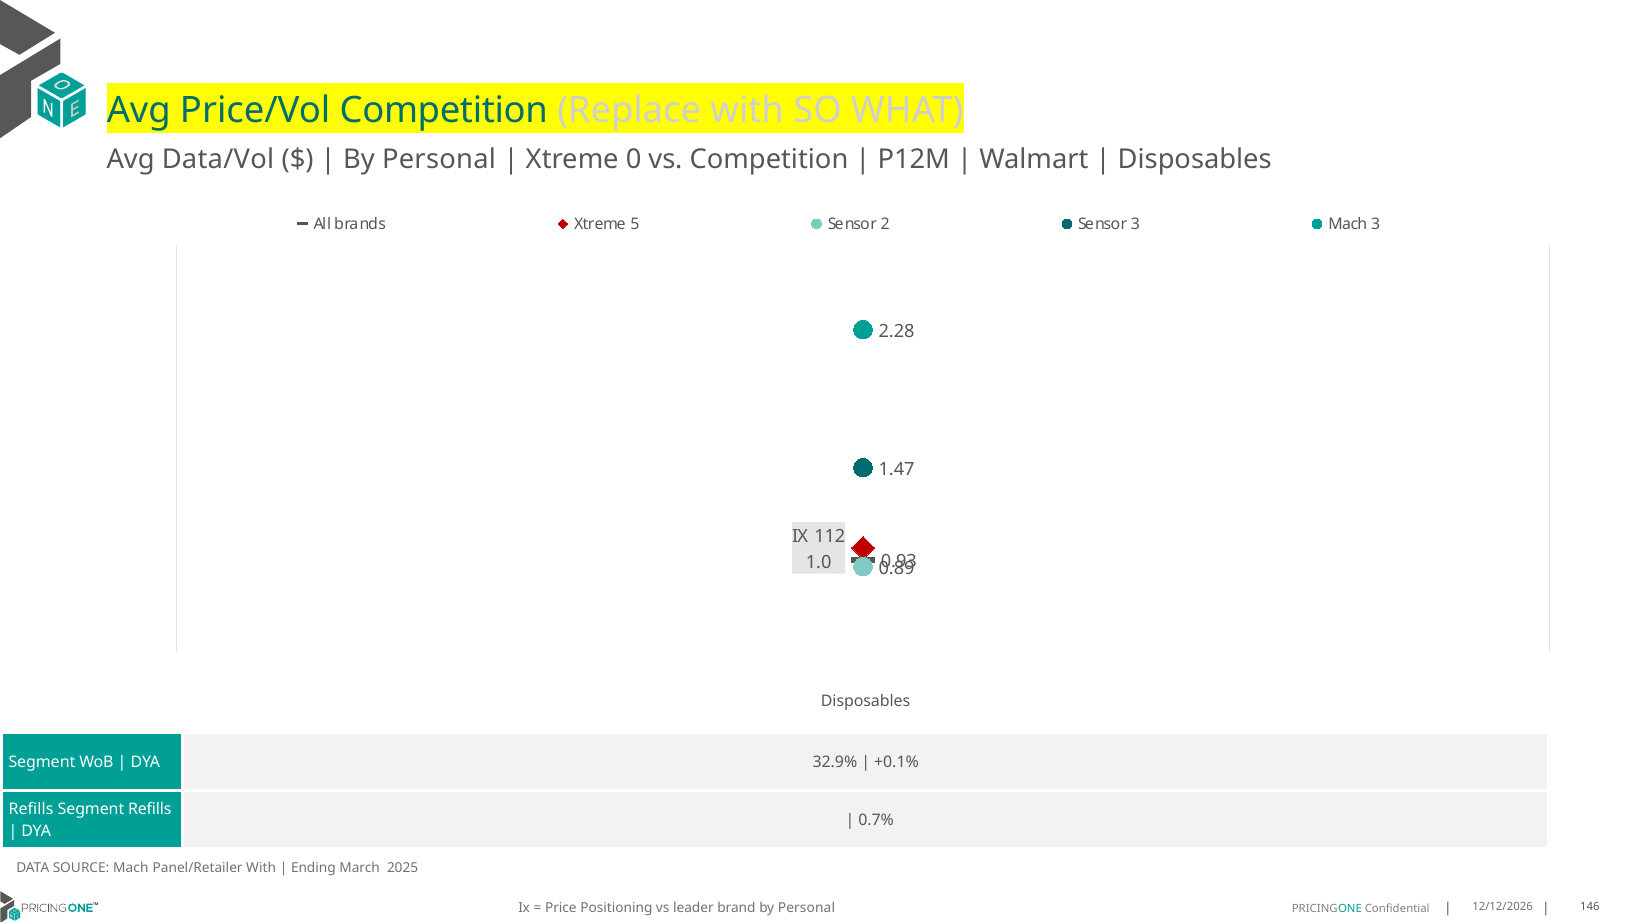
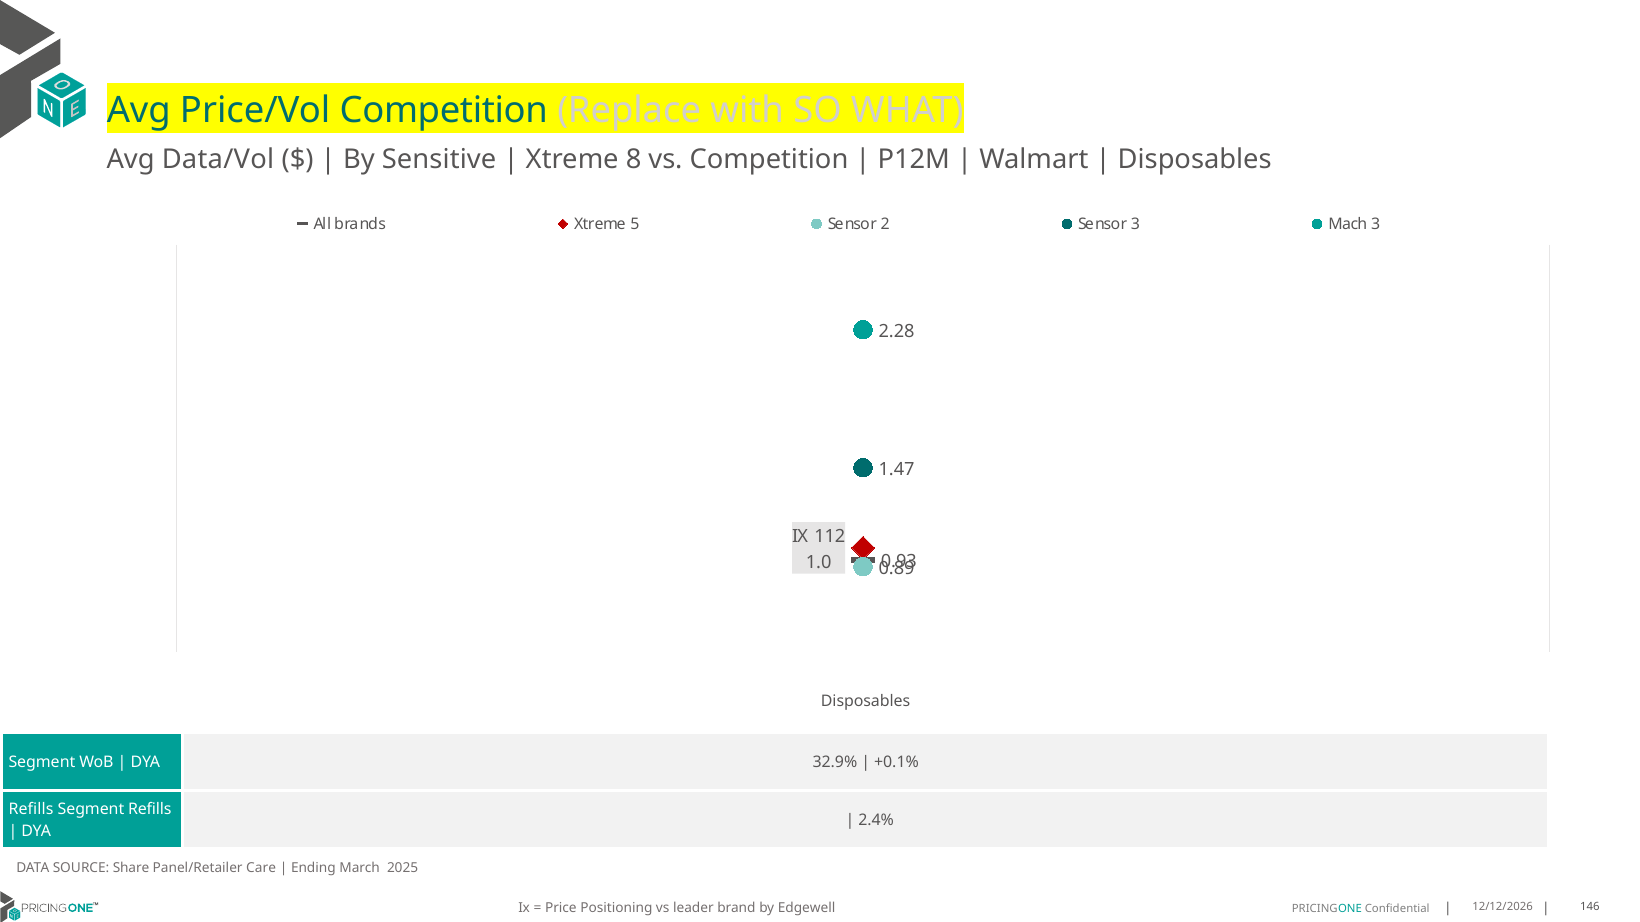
Personal: Personal -> Sensitive (439, 160)
0: 0 -> 8 (634, 160)
0.7%: 0.7% -> 2.4% (876, 821)
SOURCE Mach: Mach -> Share (131, 869)
Panel/Retailer With: With -> Care (261, 869)
brand by Personal: Personal -> Edgewell (807, 908)
